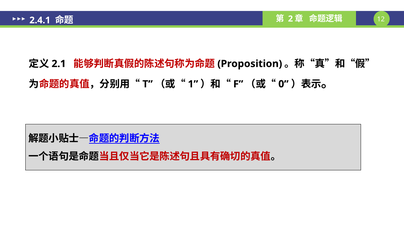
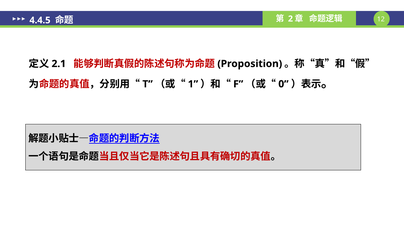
2.4.1: 2.4.1 -> 4.4.5 (40, 20)
